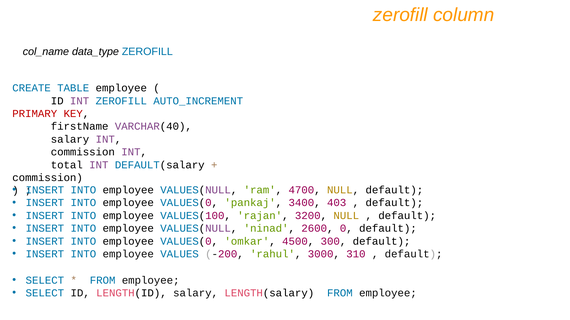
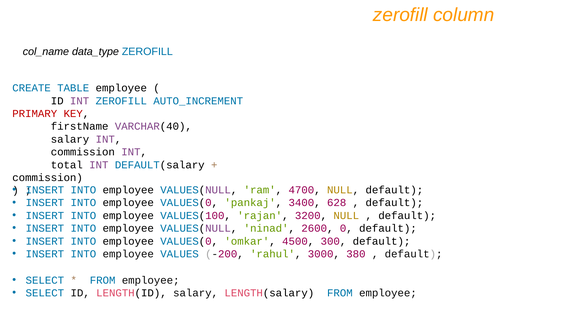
403: 403 -> 628 (337, 203)
310: 310 -> 380 (356, 254)
